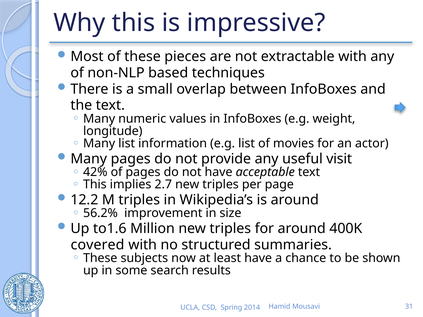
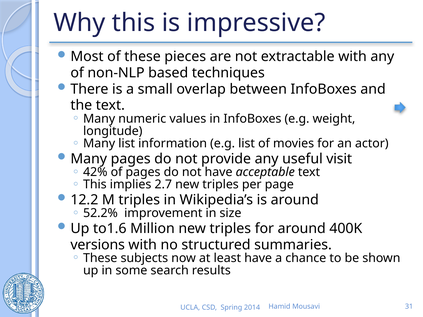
56.2%: 56.2% -> 52.2% (100, 213)
covered: covered -> versions (98, 245)
